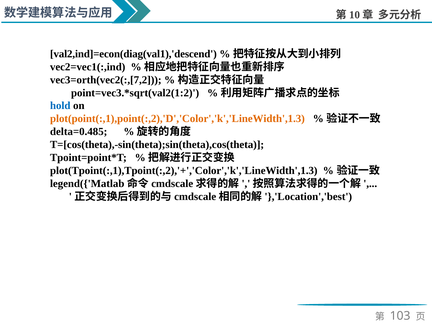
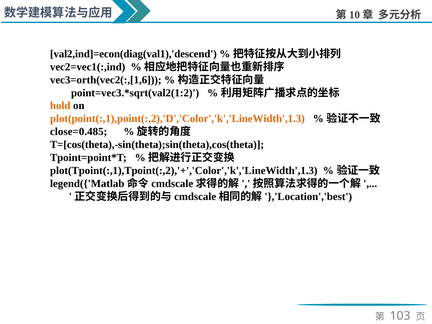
vec3=orth(vec2(:,[7,2: vec3=orth(vec2(:,[7,2 -> vec3=orth(vec2(:,[1,6 (106, 80)
hold colour: blue -> orange (60, 106)
delta=0.485: delta=0.485 -> close=0.485 (79, 132)
